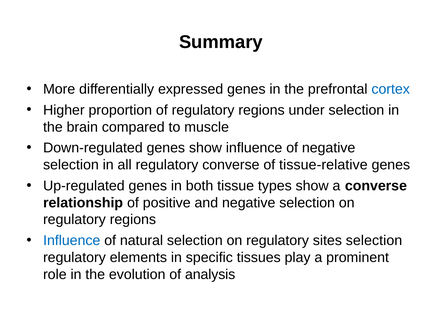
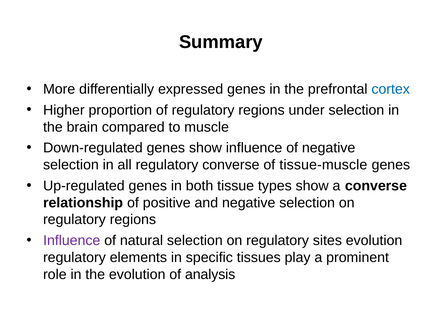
tissue-relative: tissue-relative -> tissue-muscle (323, 165)
Influence colour: blue -> purple (72, 240)
sites selection: selection -> evolution (374, 240)
